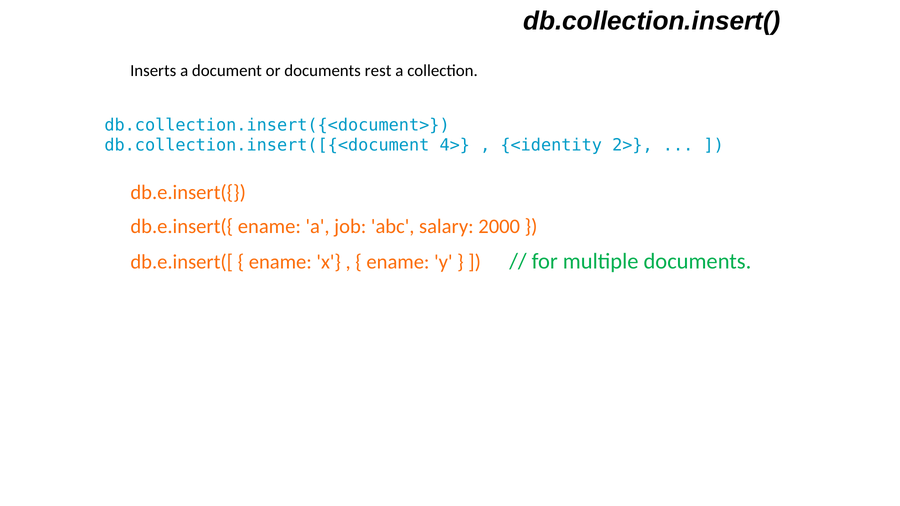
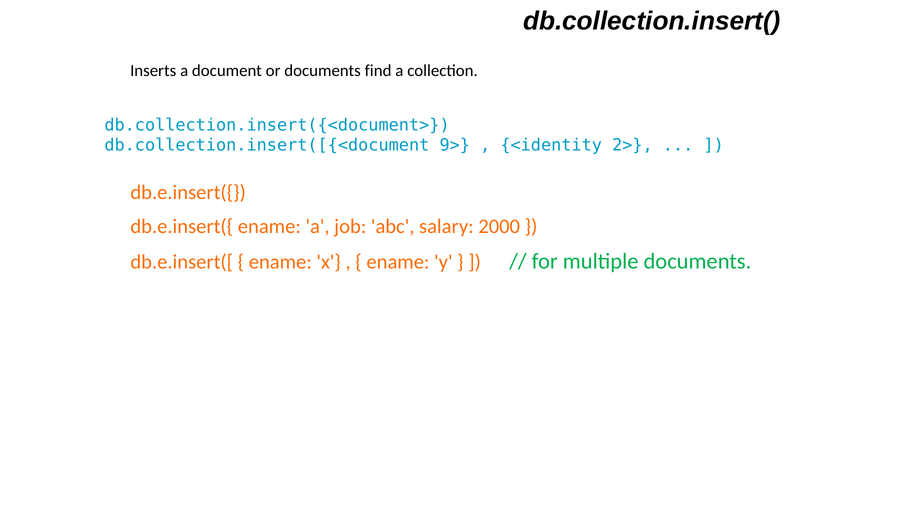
rest: rest -> find (378, 71)
4>: 4> -> 9> (455, 145)
